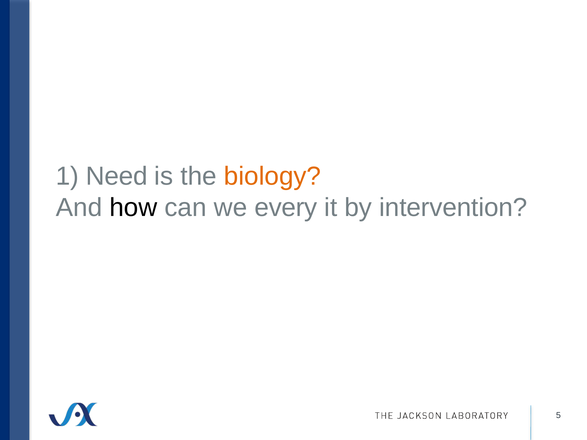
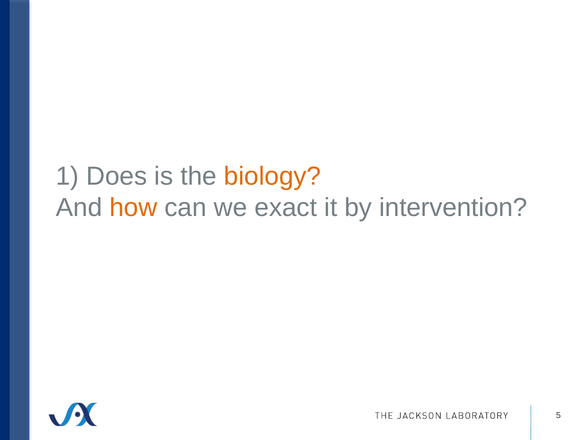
Need: Need -> Does (117, 176)
how colour: black -> orange (133, 208)
every: every -> exact (286, 208)
